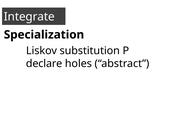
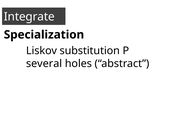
declare: declare -> several (44, 64)
